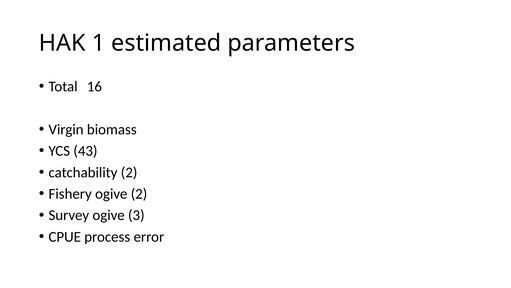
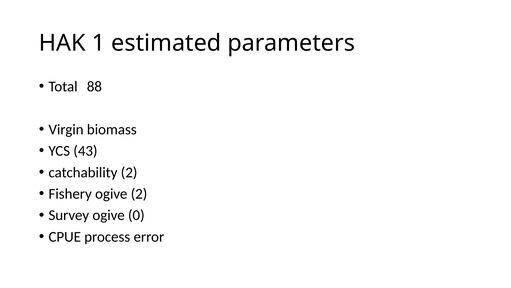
16: 16 -> 88 (94, 86)
3: 3 -> 0 (136, 215)
